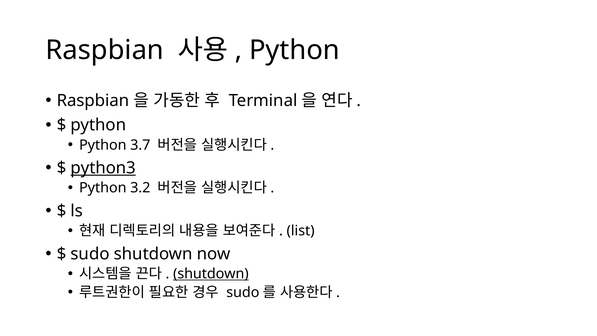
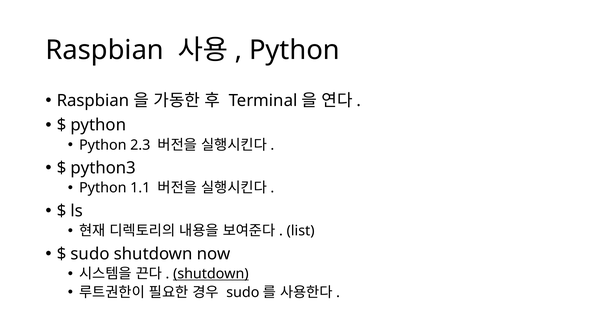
3.7: 3.7 -> 2.3 (140, 145)
python3 underline: present -> none (103, 168)
3.2: 3.2 -> 1.1 (140, 188)
